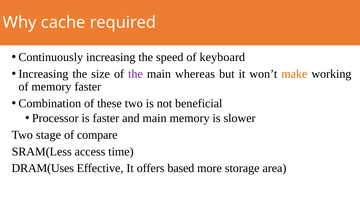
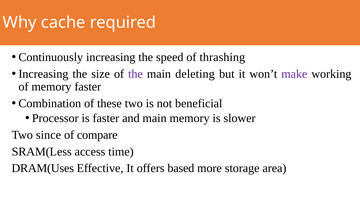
keyboard: keyboard -> thrashing (222, 57)
whereas: whereas -> deleting (195, 74)
make colour: orange -> purple (294, 74)
stage: stage -> since (48, 135)
